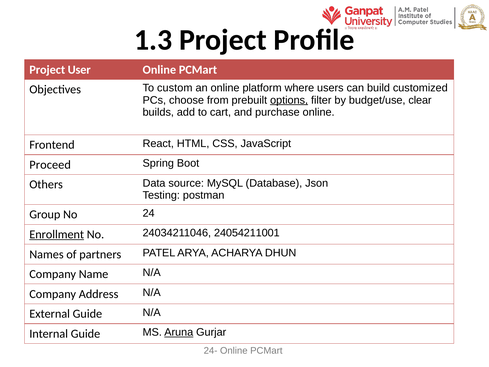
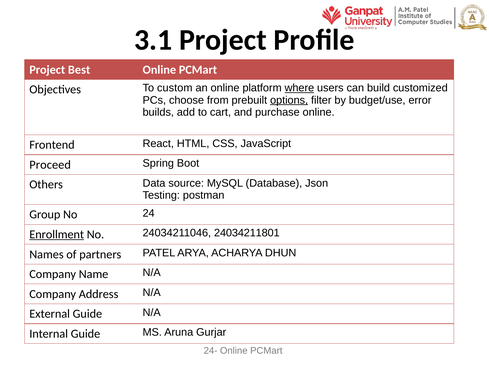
1.3: 1.3 -> 3.1 (153, 40)
User: User -> Best (79, 70)
where underline: none -> present (299, 88)
clear: clear -> error (420, 100)
24054211001: 24054211001 -> 24034211801 (247, 233)
Aruna underline: present -> none (179, 332)
